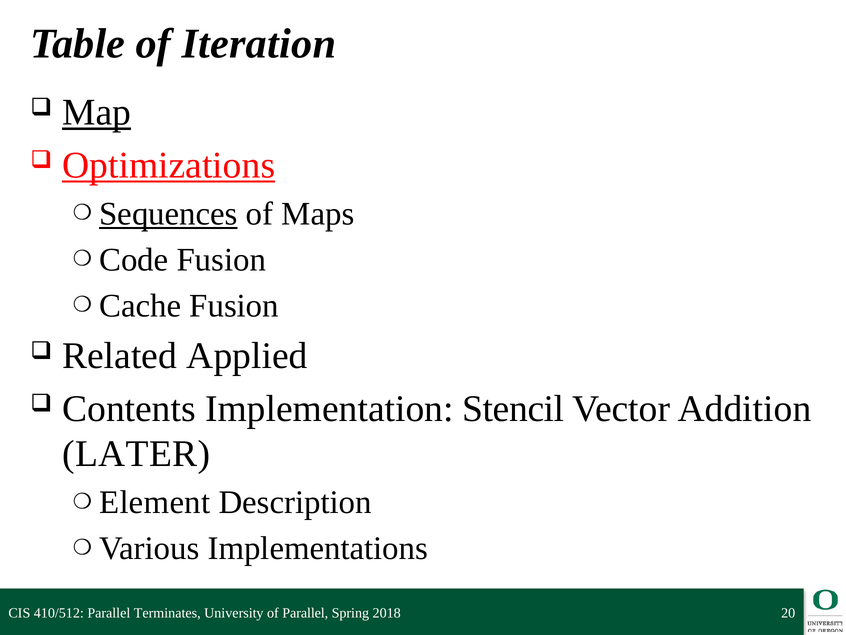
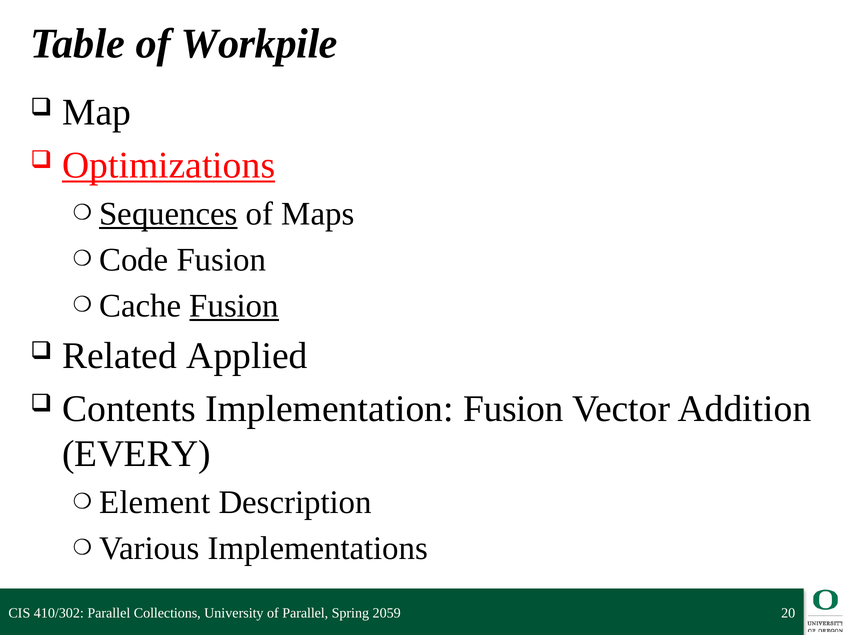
Iteration: Iteration -> Workpile (259, 44)
Map underline: present -> none (97, 112)
Fusion underline: none -> present (234, 306)
Implementation Stencil: Stencil -> Fusion (513, 408)
LATER: LATER -> EVERY (137, 454)
410/512: 410/512 -> 410/302 (59, 613)
Terminates: Terminates -> Collections (167, 613)
2018: 2018 -> 2059 (387, 613)
